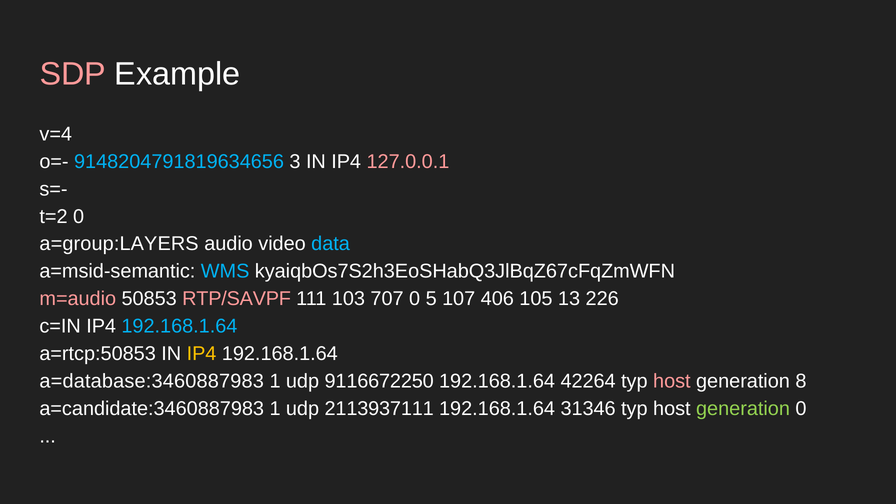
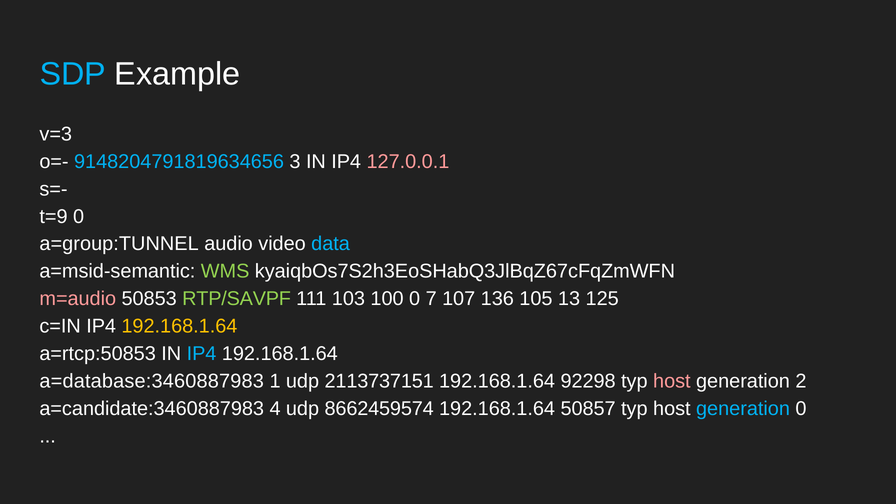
SDP colour: pink -> light blue (73, 74)
v=4: v=4 -> v=3 (56, 134)
t=2: t=2 -> t=9 (54, 216)
a=group:LAYERS: a=group:LAYERS -> a=group:TUNNEL (119, 244)
WMS colour: light blue -> light green (225, 271)
RTP/SAVPF colour: pink -> light green (237, 299)
707: 707 -> 100 (387, 299)
5: 5 -> 7 (431, 299)
406: 406 -> 136 (497, 299)
226: 226 -> 125 (602, 299)
192.168.1.64 colour: light blue -> yellow (179, 326)
IP4 colour: yellow -> light blue (202, 354)
9116672250: 9116672250 -> 2113737151 (379, 381)
42264: 42264 -> 92298 (588, 381)
8: 8 -> 2 (801, 381)
a=candidate:3460887983 1: 1 -> 4 (275, 409)
2113937111: 2113937111 -> 8662459574 (379, 409)
31346: 31346 -> 50857 (588, 409)
generation colour: light green -> light blue (743, 409)
